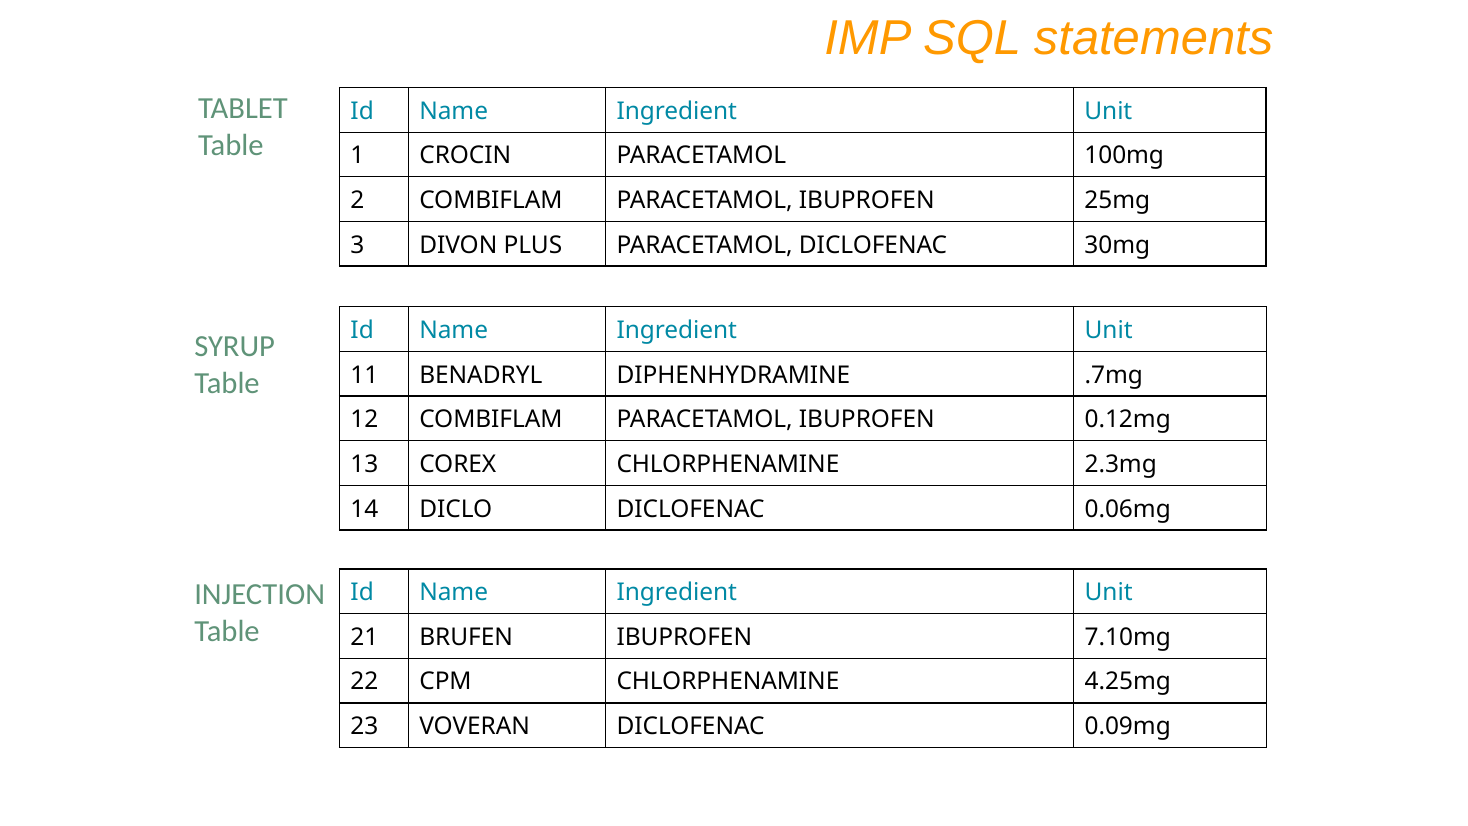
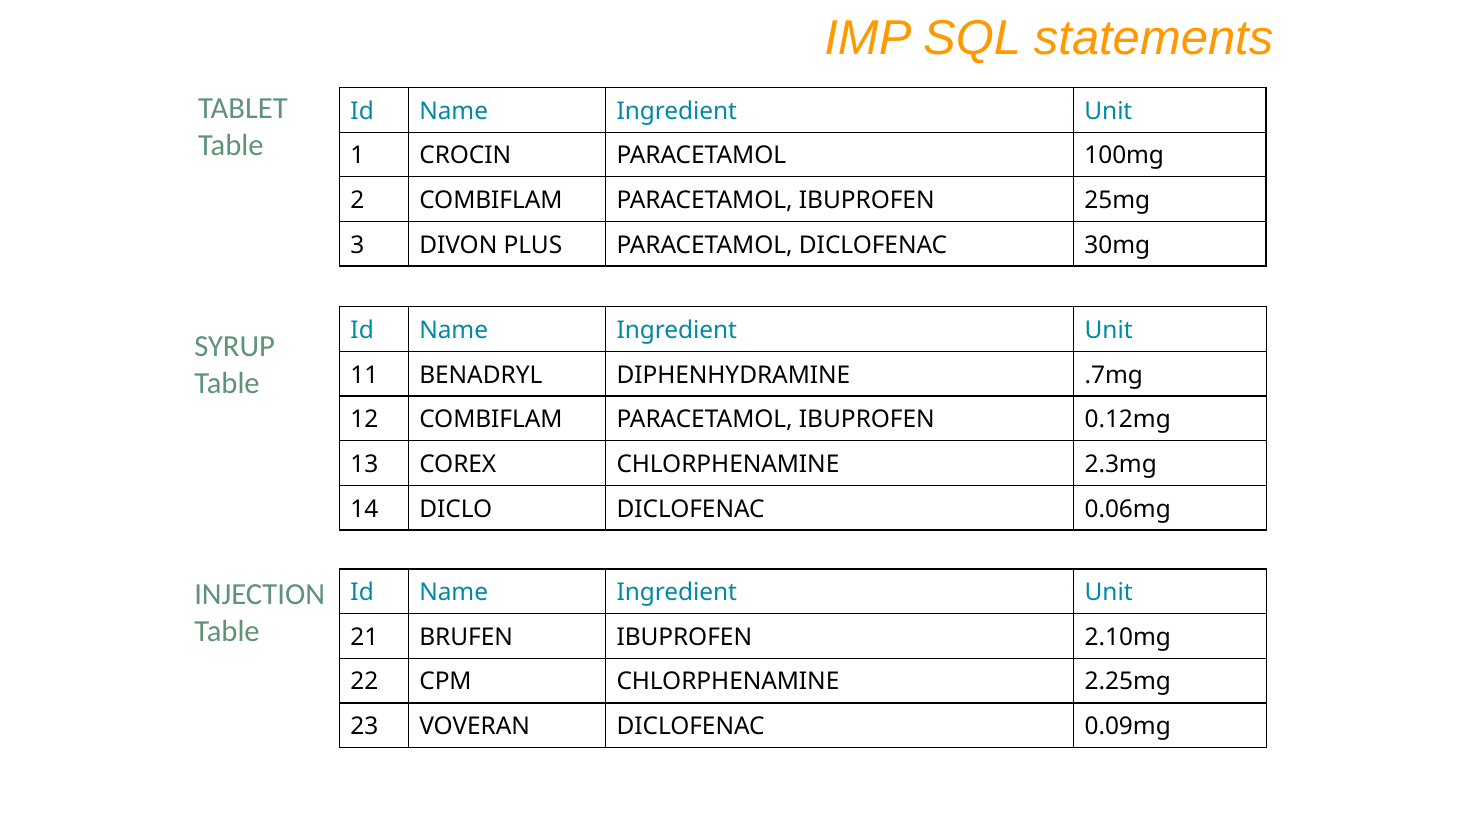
7.10mg: 7.10mg -> 2.10mg (1128, 637)
4.25mg: 4.25mg -> 2.25mg (1128, 682)
